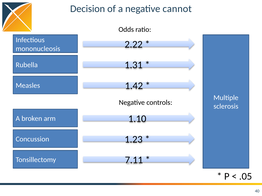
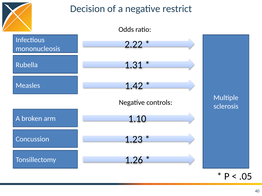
cannot: cannot -> restrict (177, 9)
7.11: 7.11 -> 1.26 (134, 160)
